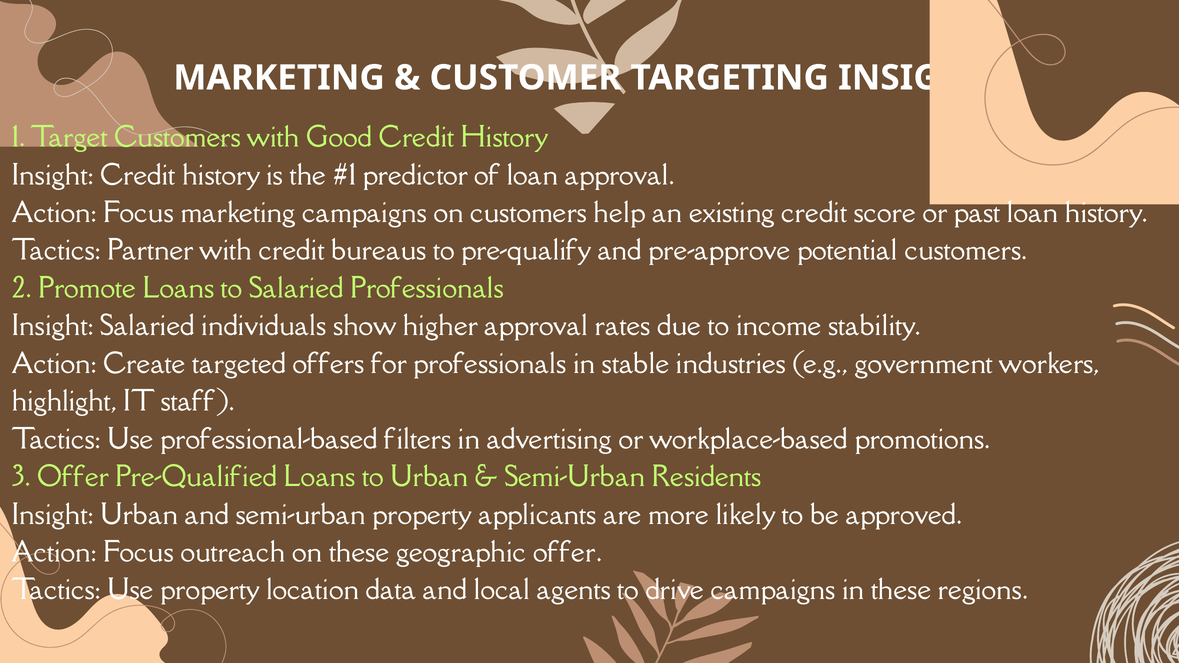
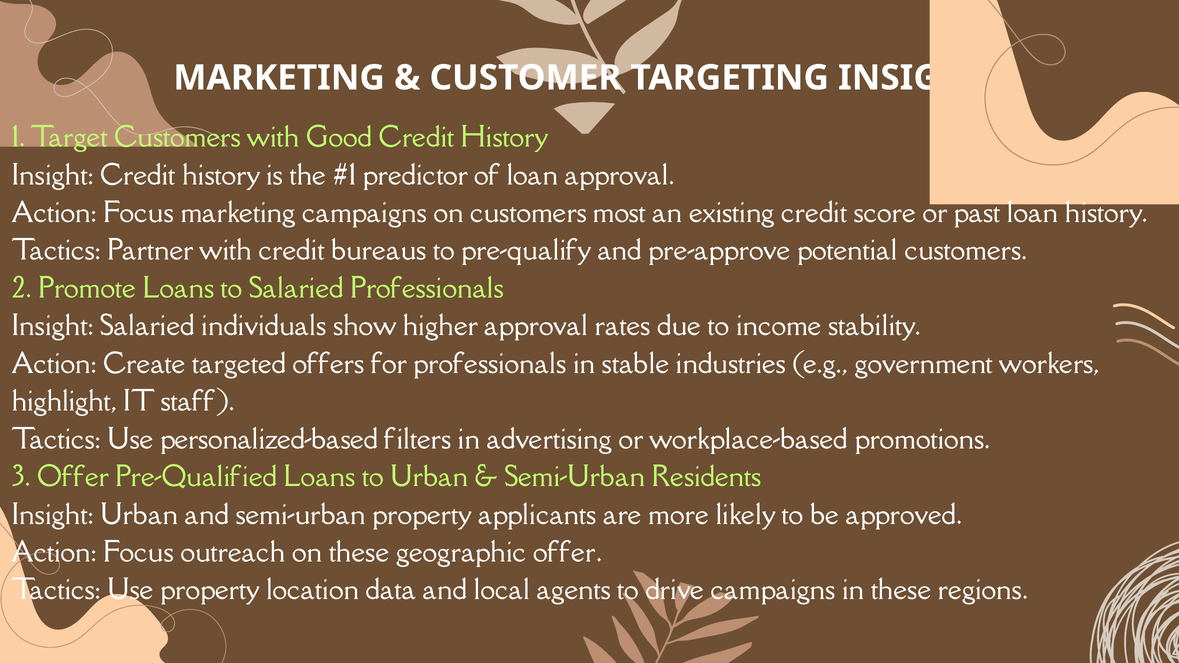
help: help -> most (619, 213)
professional-based: professional-based -> personalized-based (269, 440)
